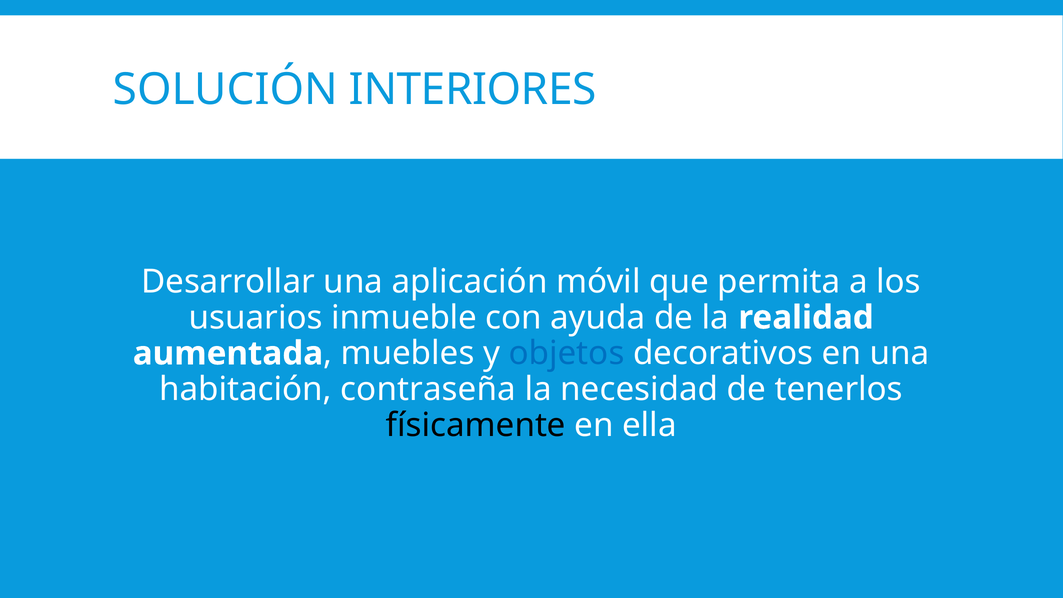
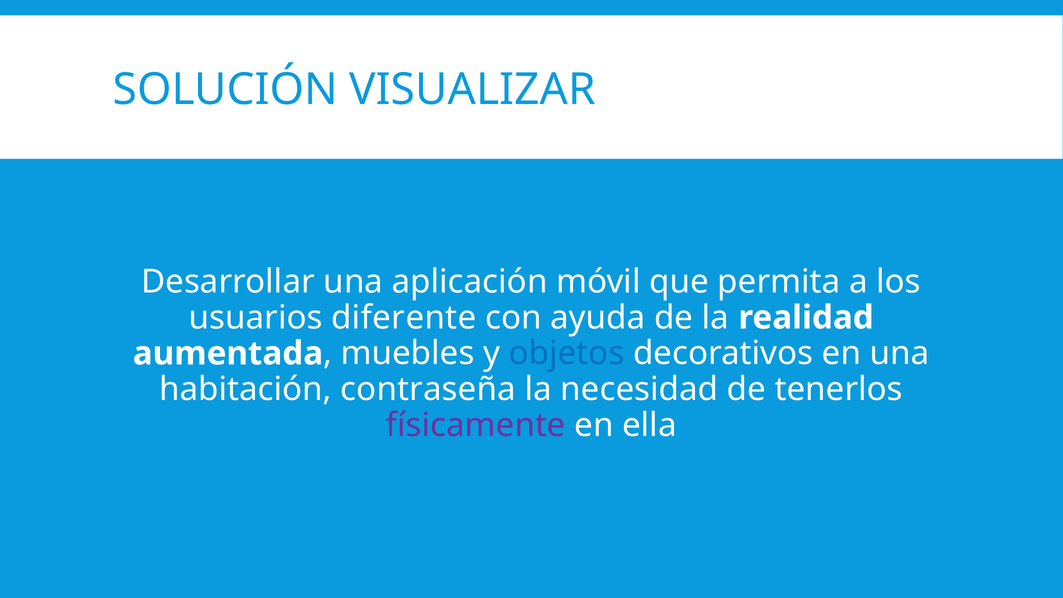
INTERIORES: INTERIORES -> VISUALIZAR (473, 89)
inmueble: inmueble -> diferente (404, 318)
físicamente colour: black -> purple (476, 425)
